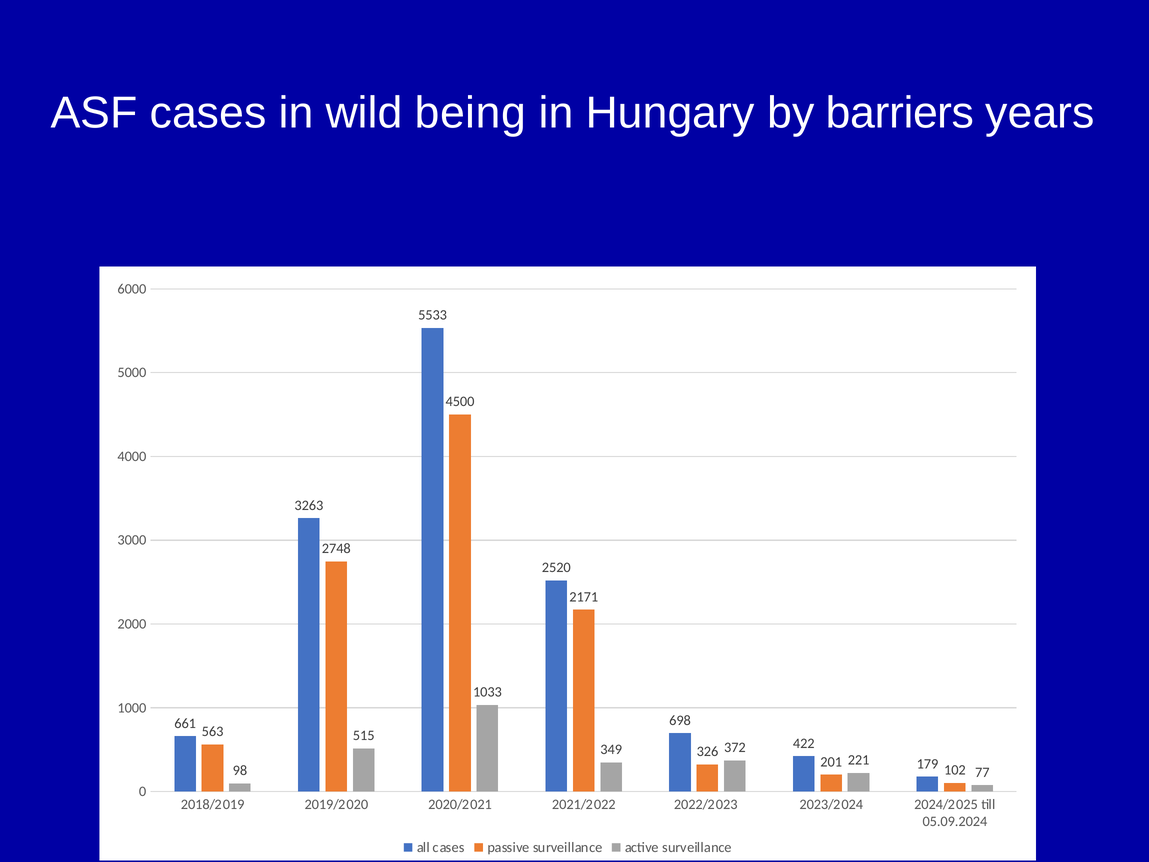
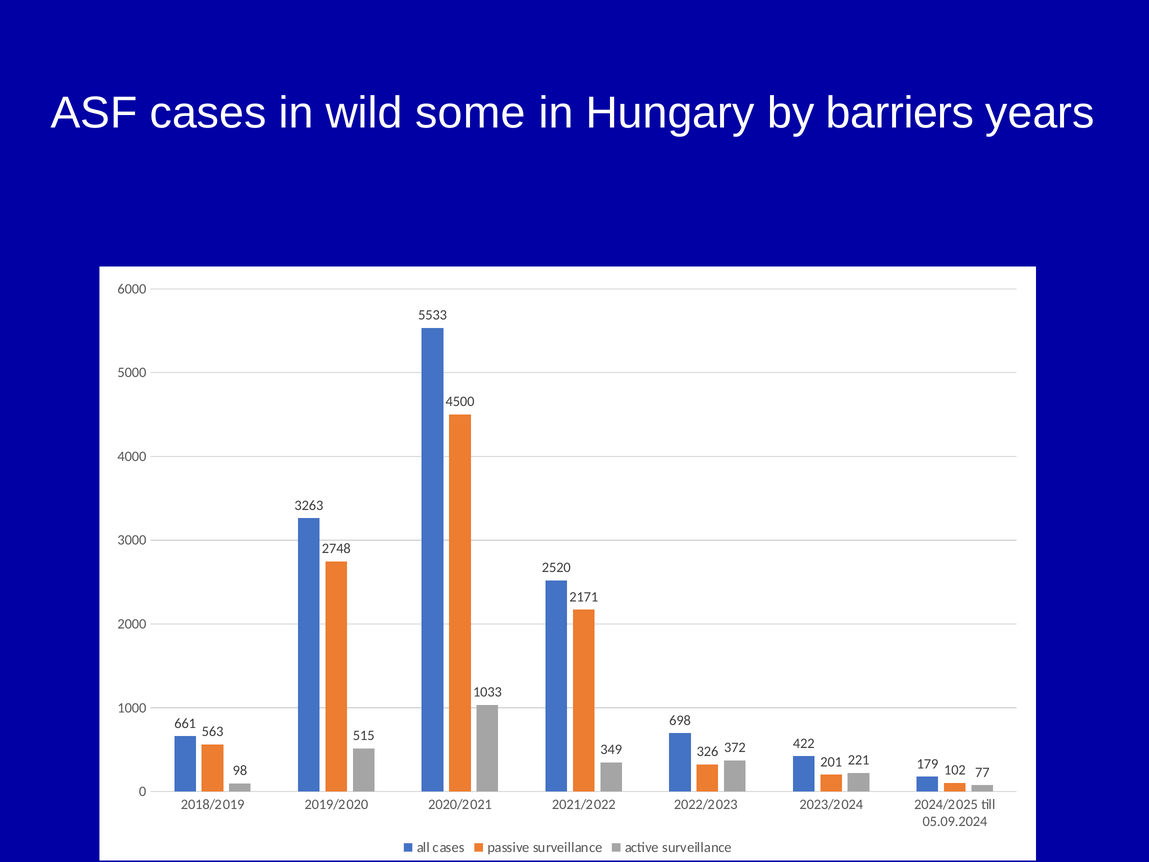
being: being -> some (470, 113)
